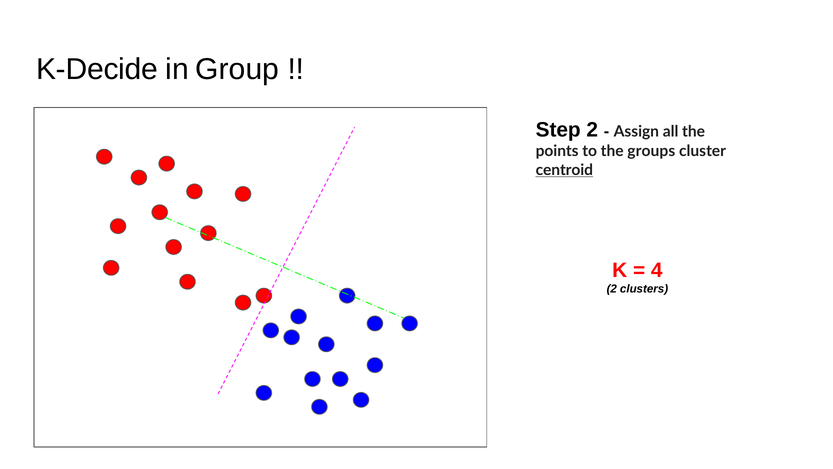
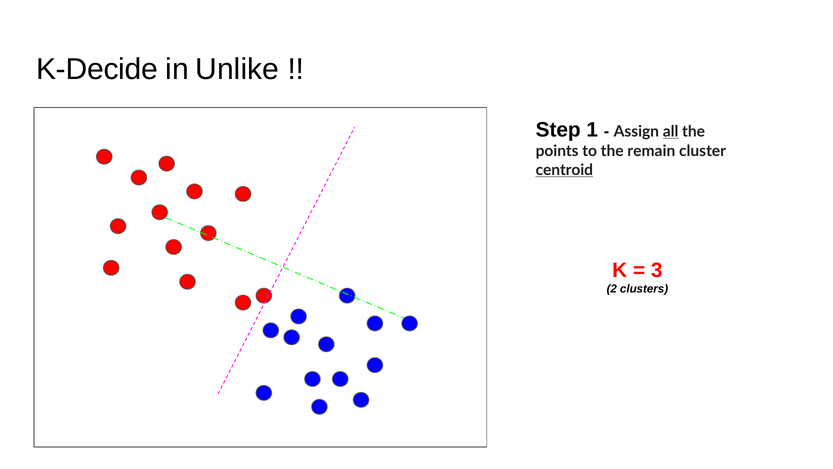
Group: Group -> Unlike (237, 69)
Step 2: 2 -> 1 (592, 130)
all underline: none -> present (671, 131)
groups: groups -> remain (651, 151)
4: 4 -> 3 (657, 270)
